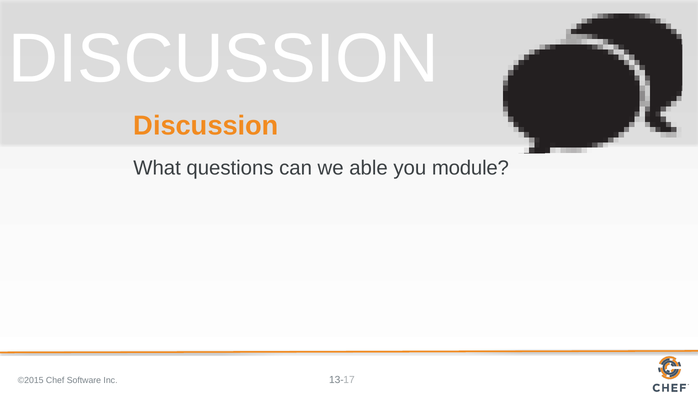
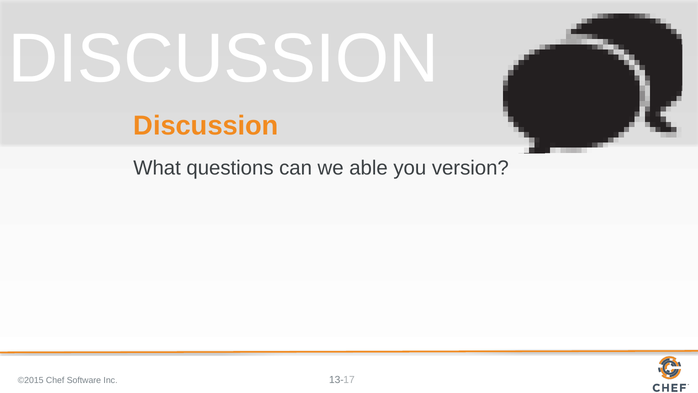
module: module -> version (470, 168)
